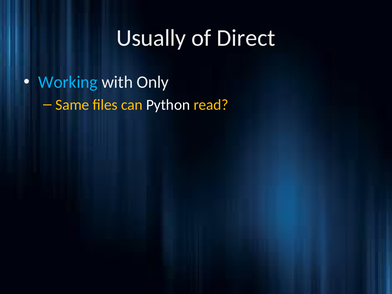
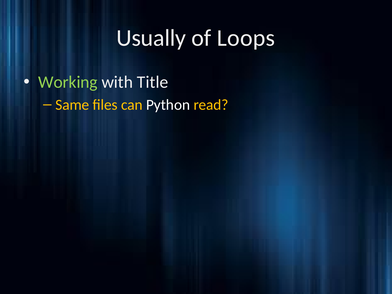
Direct: Direct -> Loops (246, 38)
Working colour: light blue -> light green (68, 82)
Only: Only -> Title (153, 82)
